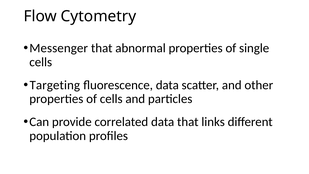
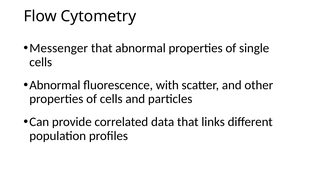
Targeting: Targeting -> Abnormal (55, 85)
fluorescence data: data -> with (167, 85)
